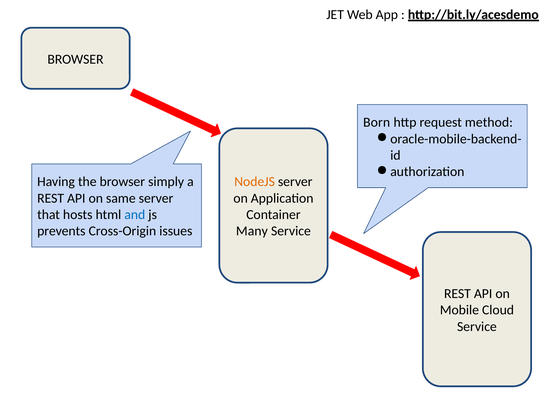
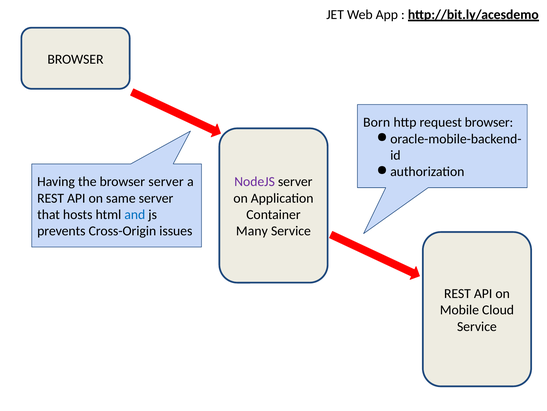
request method: method -> browser (489, 122)
browser simply: simply -> server (166, 181)
NodeJS colour: orange -> purple (255, 181)
